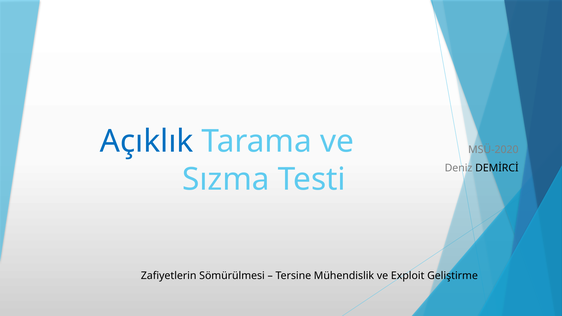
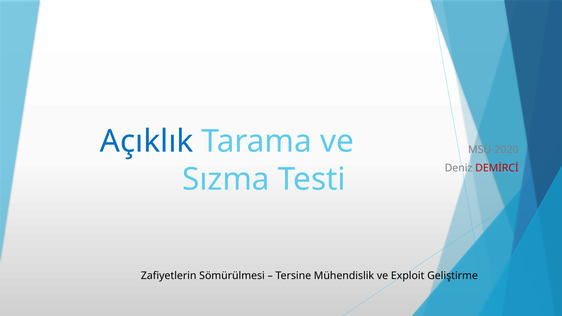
DEMİRCİ colour: black -> red (497, 168)
